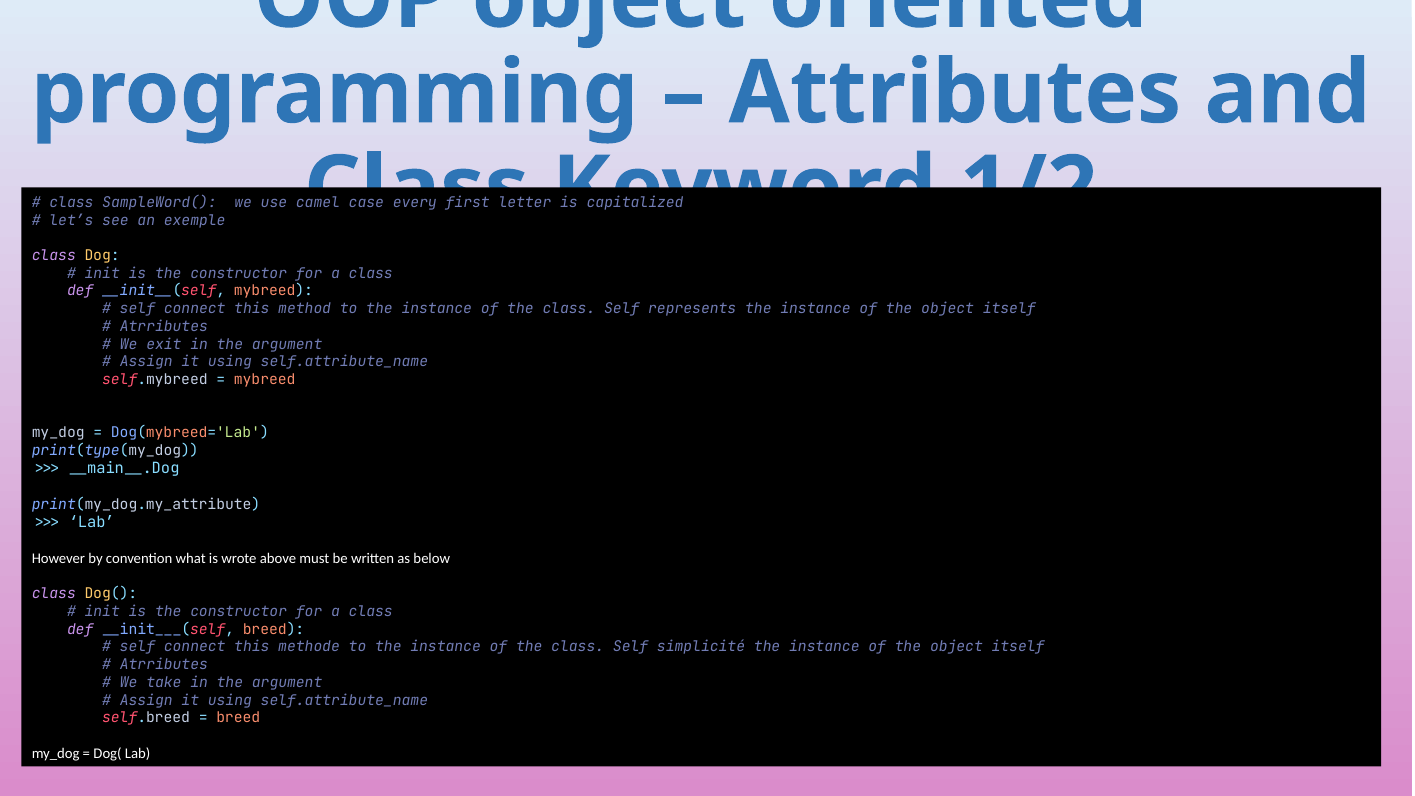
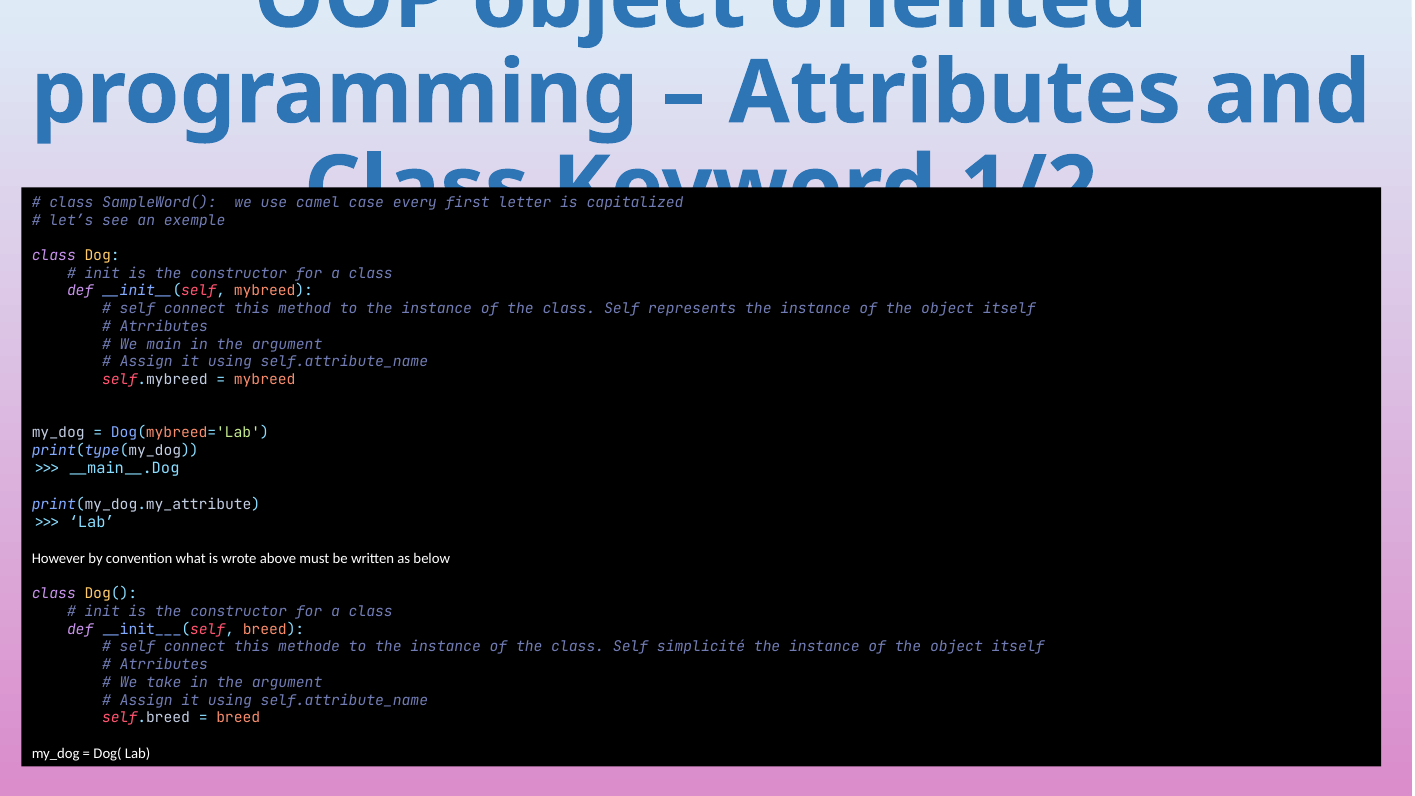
exit: exit -> main (164, 344)
